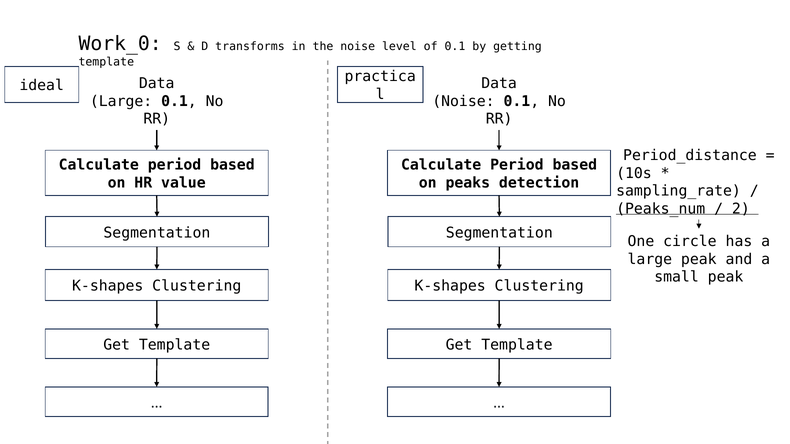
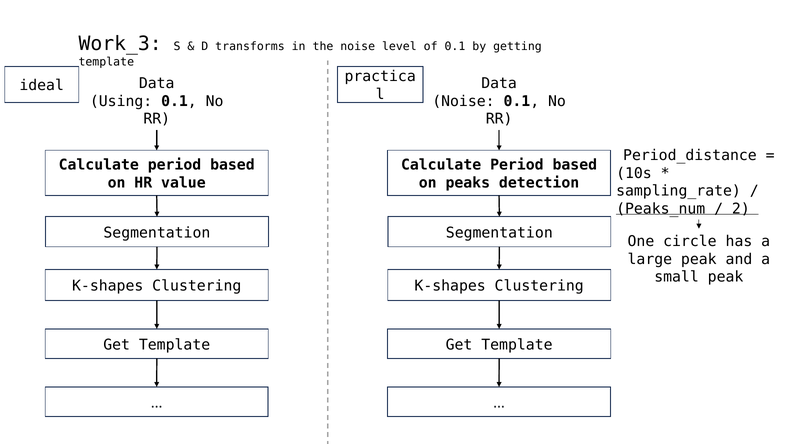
Work_0: Work_0 -> Work_3 (120, 44)
Large: Large -> Using (121, 101)
